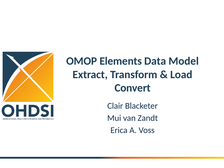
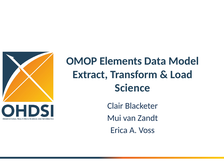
Convert: Convert -> Science (132, 88)
